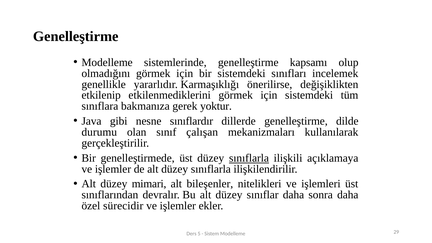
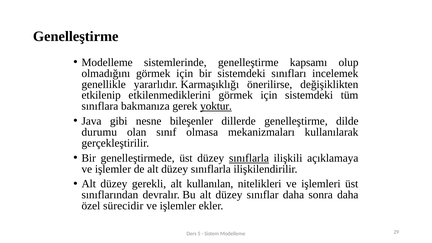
yoktur underline: none -> present (216, 106)
sınıflardır: sınıflardır -> bileşenler (191, 121)
çalışan: çalışan -> olmasa (202, 132)
mimari: mimari -> gerekli (149, 184)
bileşenler: bileşenler -> kullanılan (210, 184)
